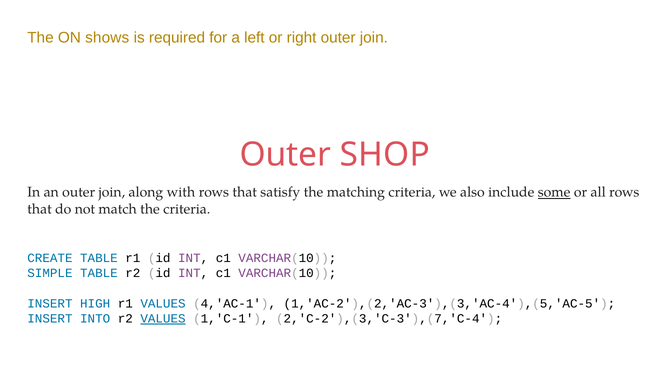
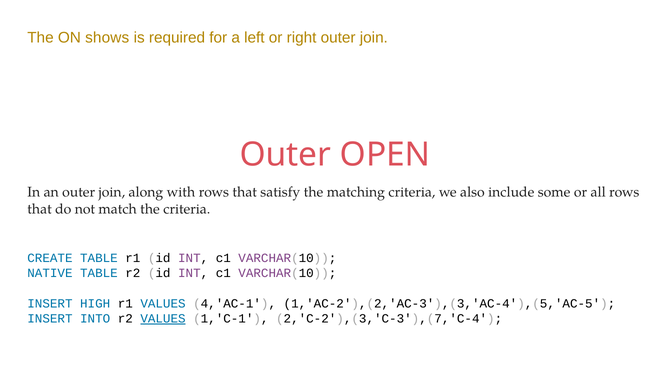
SHOP: SHOP -> OPEN (385, 155)
some underline: present -> none (554, 192)
SIMPLE: SIMPLE -> NATIVE (50, 273)
